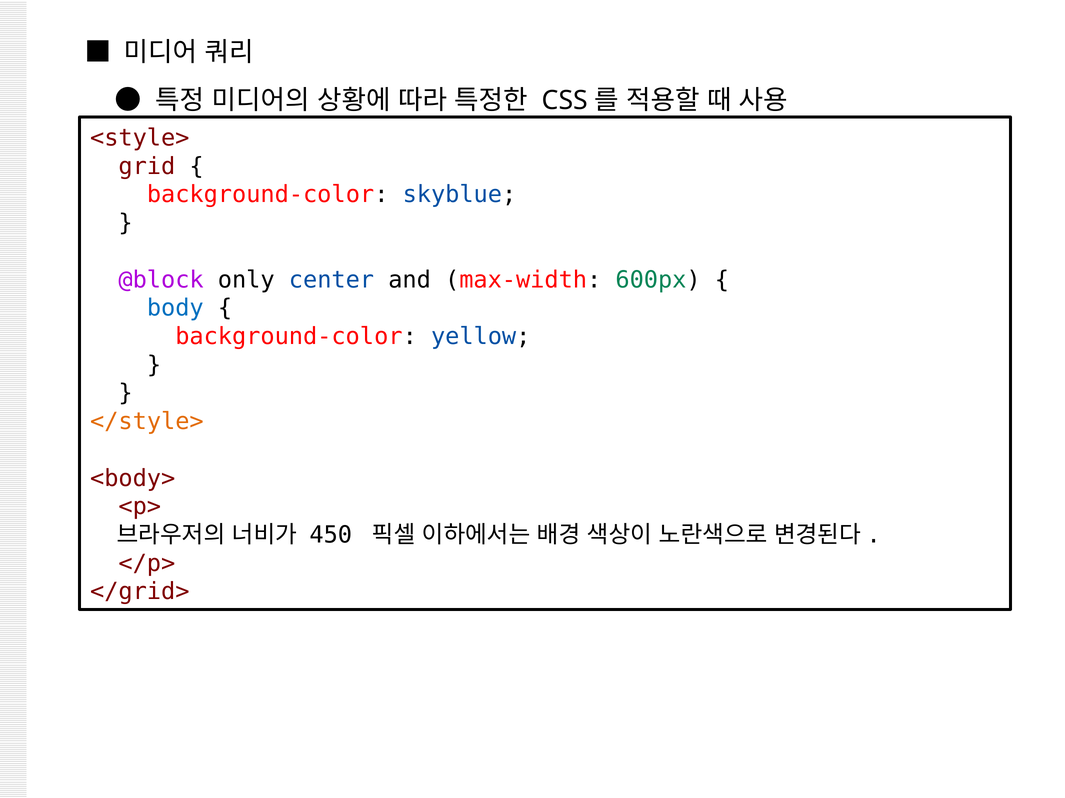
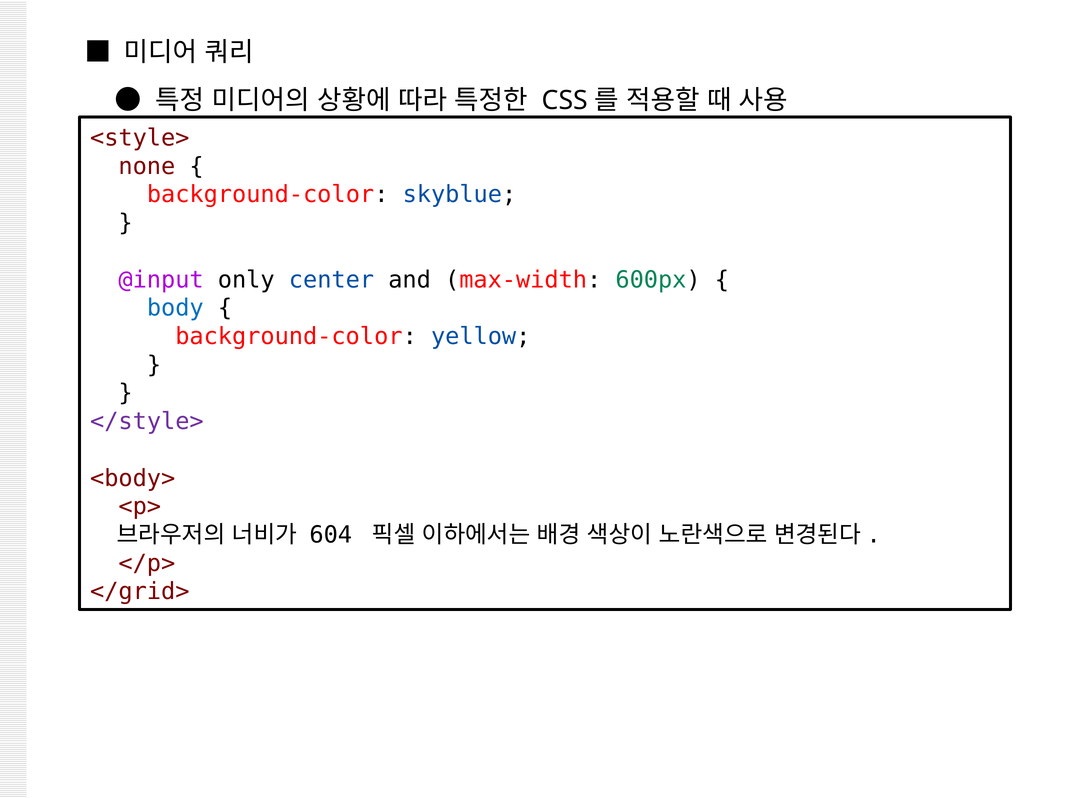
grid: grid -> none (147, 166)
@block: @block -> @input (161, 280)
</style> colour: orange -> purple (147, 422)
450: 450 -> 604 (331, 535)
